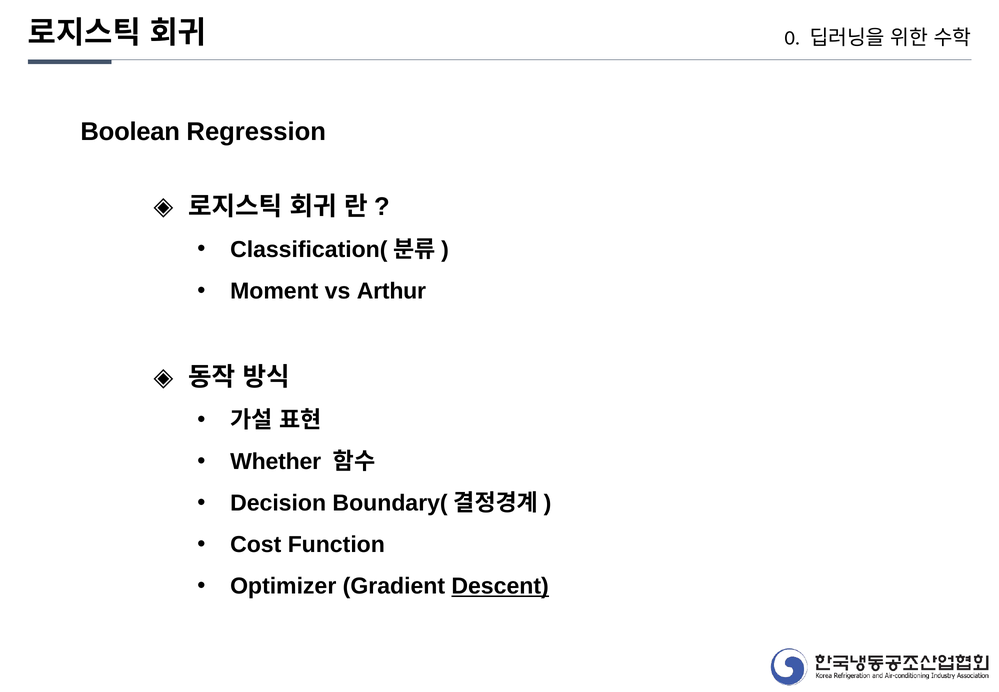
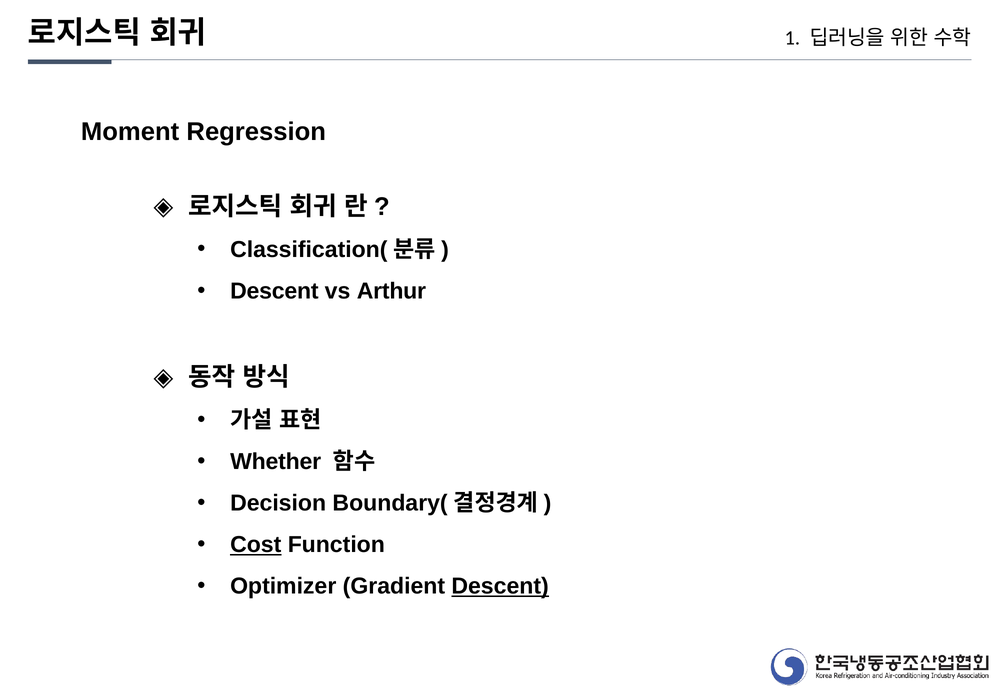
0: 0 -> 1 (792, 38)
Boolean: Boolean -> Moment (130, 132)
Moment: Moment -> Descent (274, 291)
Cost underline: none -> present (256, 545)
